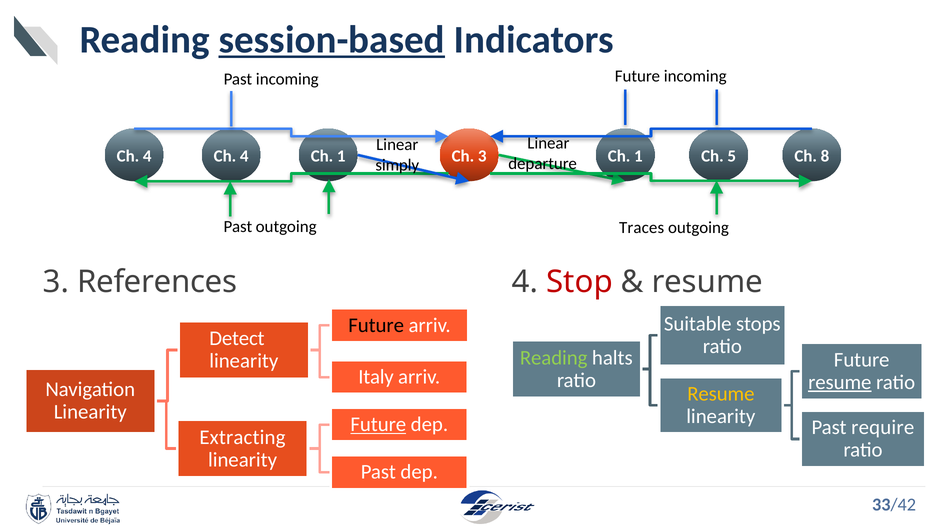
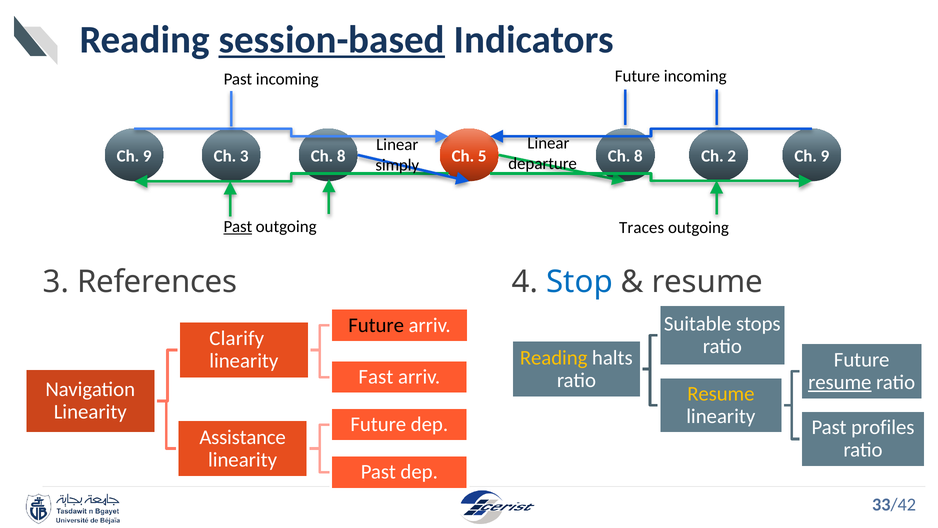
4: 4 -> 9 (147, 156)
4: 4 -> 3 (244, 156)
1: 1 -> 8 (341, 156)
3: 3 -> 5 (482, 156)
1: 1 -> 8 (638, 156)
5: 5 -> 2 (732, 156)
8: 8 -> 9 (825, 156)
Past underline: none -> present (238, 226)
Stop colour: red -> blue (580, 282)
Detect: Detect -> Clarify (237, 338)
Reading colour: light green -> yellow (554, 357)
Italy: Italy -> Fast (376, 377)
Future underline: present -> none (378, 424)
require: require -> profiles (883, 427)
Extracting: Extracting -> Assistance (243, 437)
